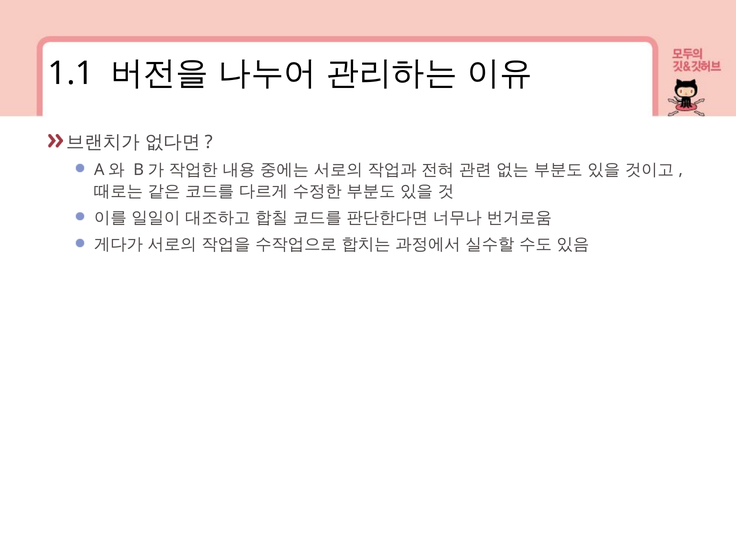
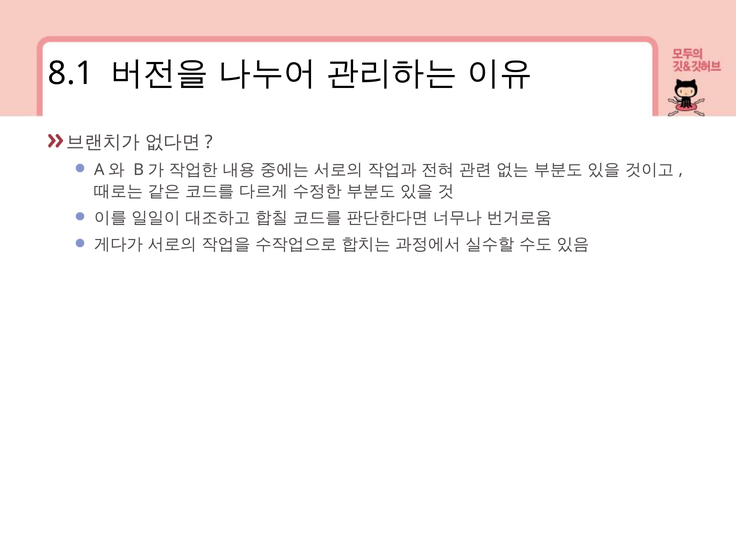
1.1: 1.1 -> 8.1 (71, 74)
